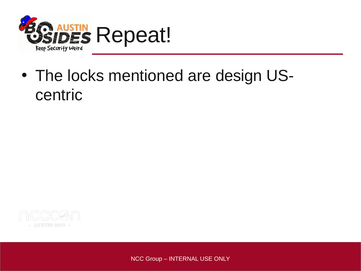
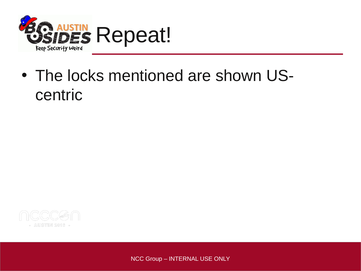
design: design -> shown (239, 76)
